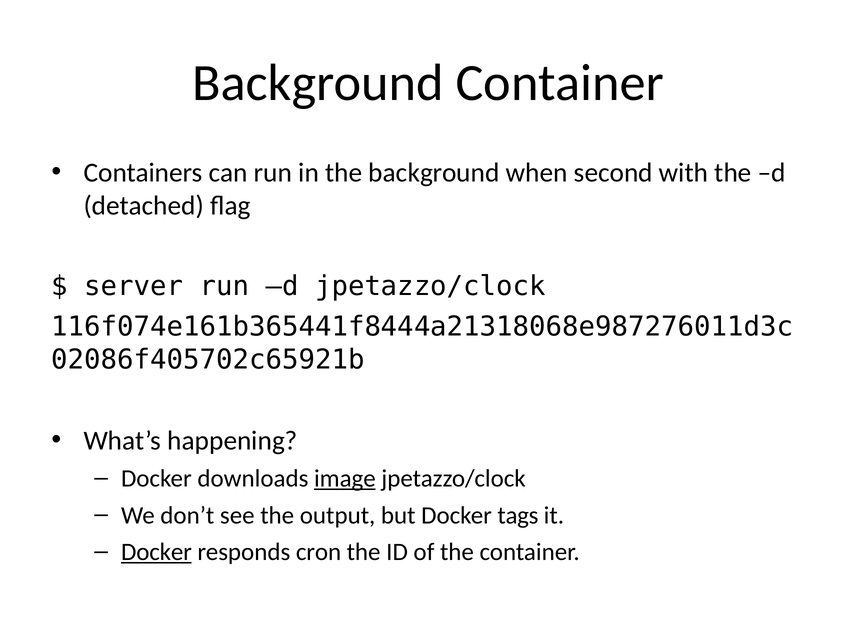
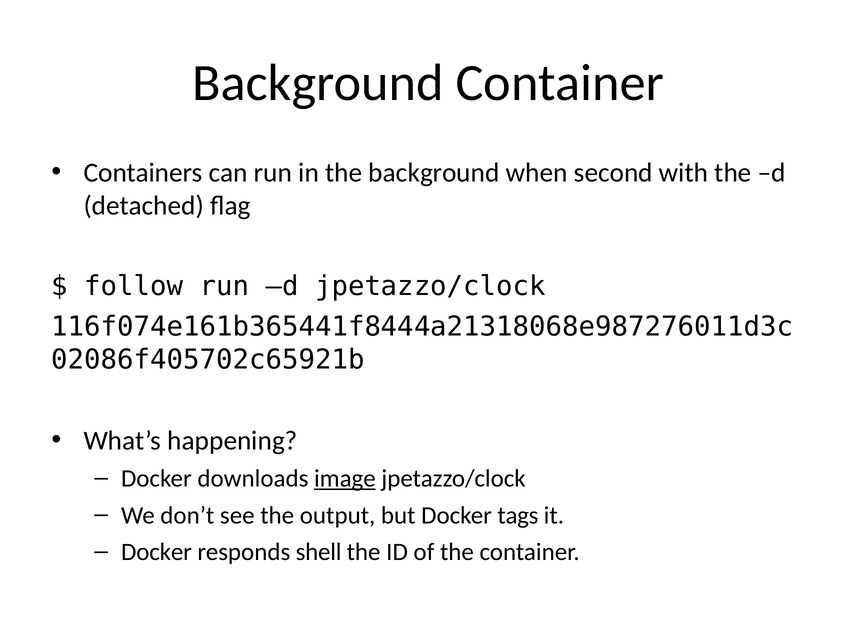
server: server -> follow (134, 286)
Docker underline: present -> none (156, 552)
cron: cron -> shell (319, 552)
